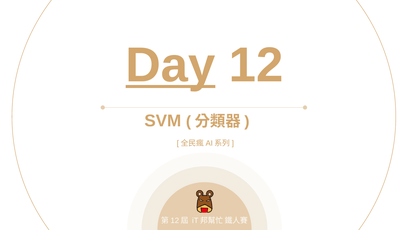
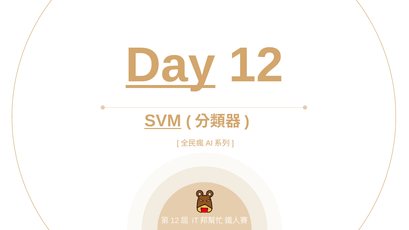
SVM underline: none -> present (163, 121)
